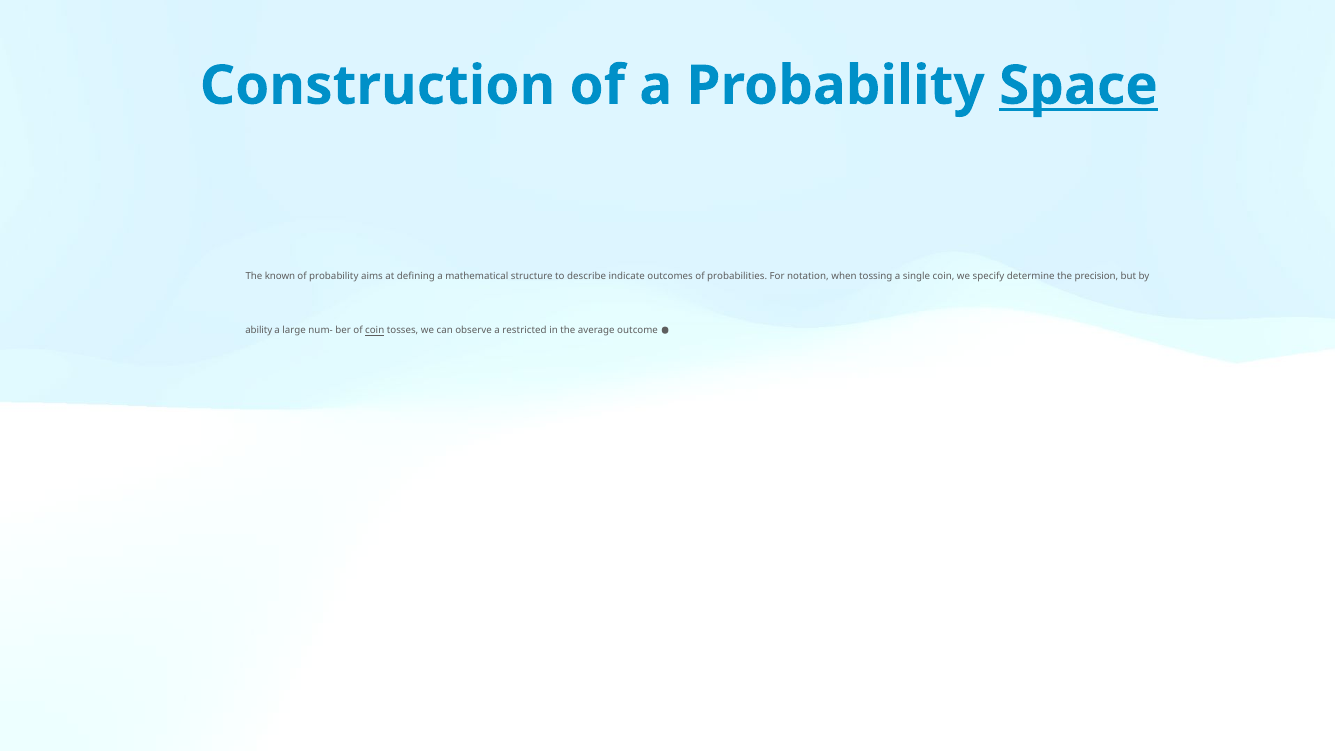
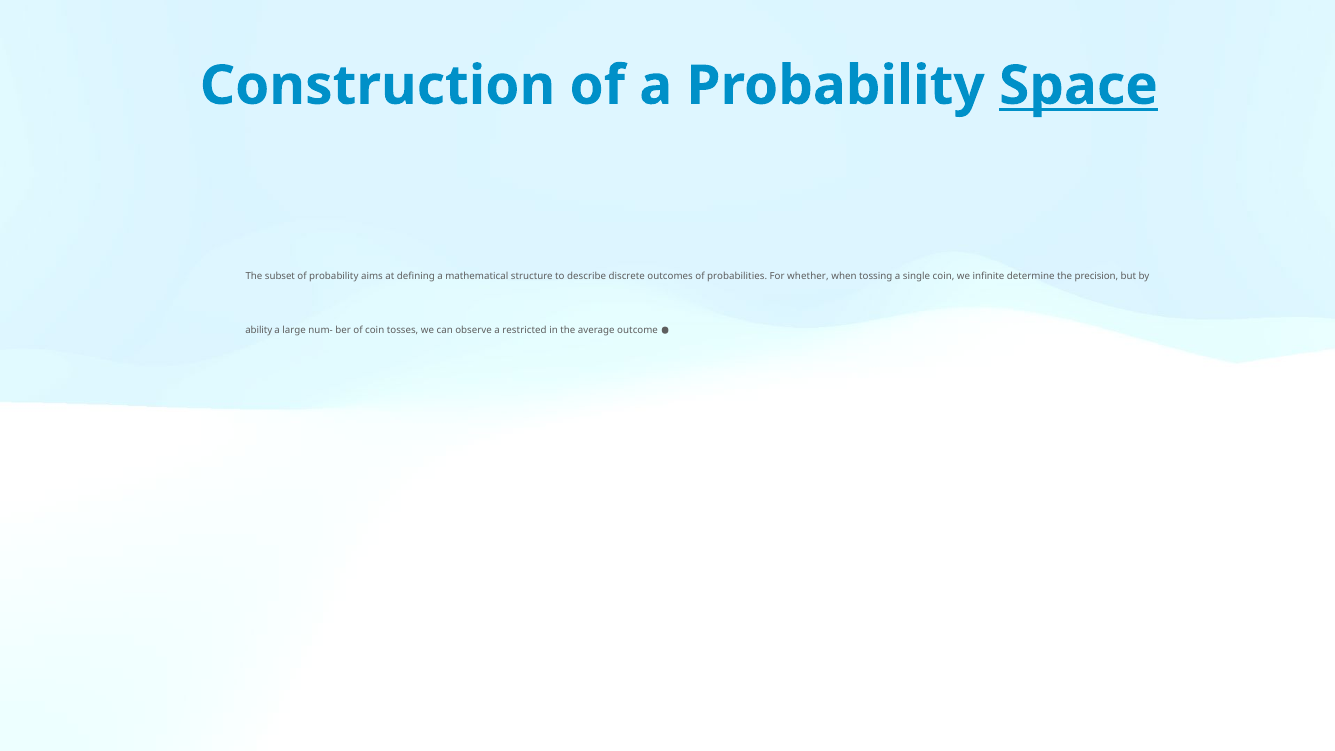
known: known -> subset (280, 276)
indicate: indicate -> discrete (627, 276)
notation: notation -> whether (808, 276)
specify: specify -> infinite (989, 276)
coin underline: present -> none (375, 331)
